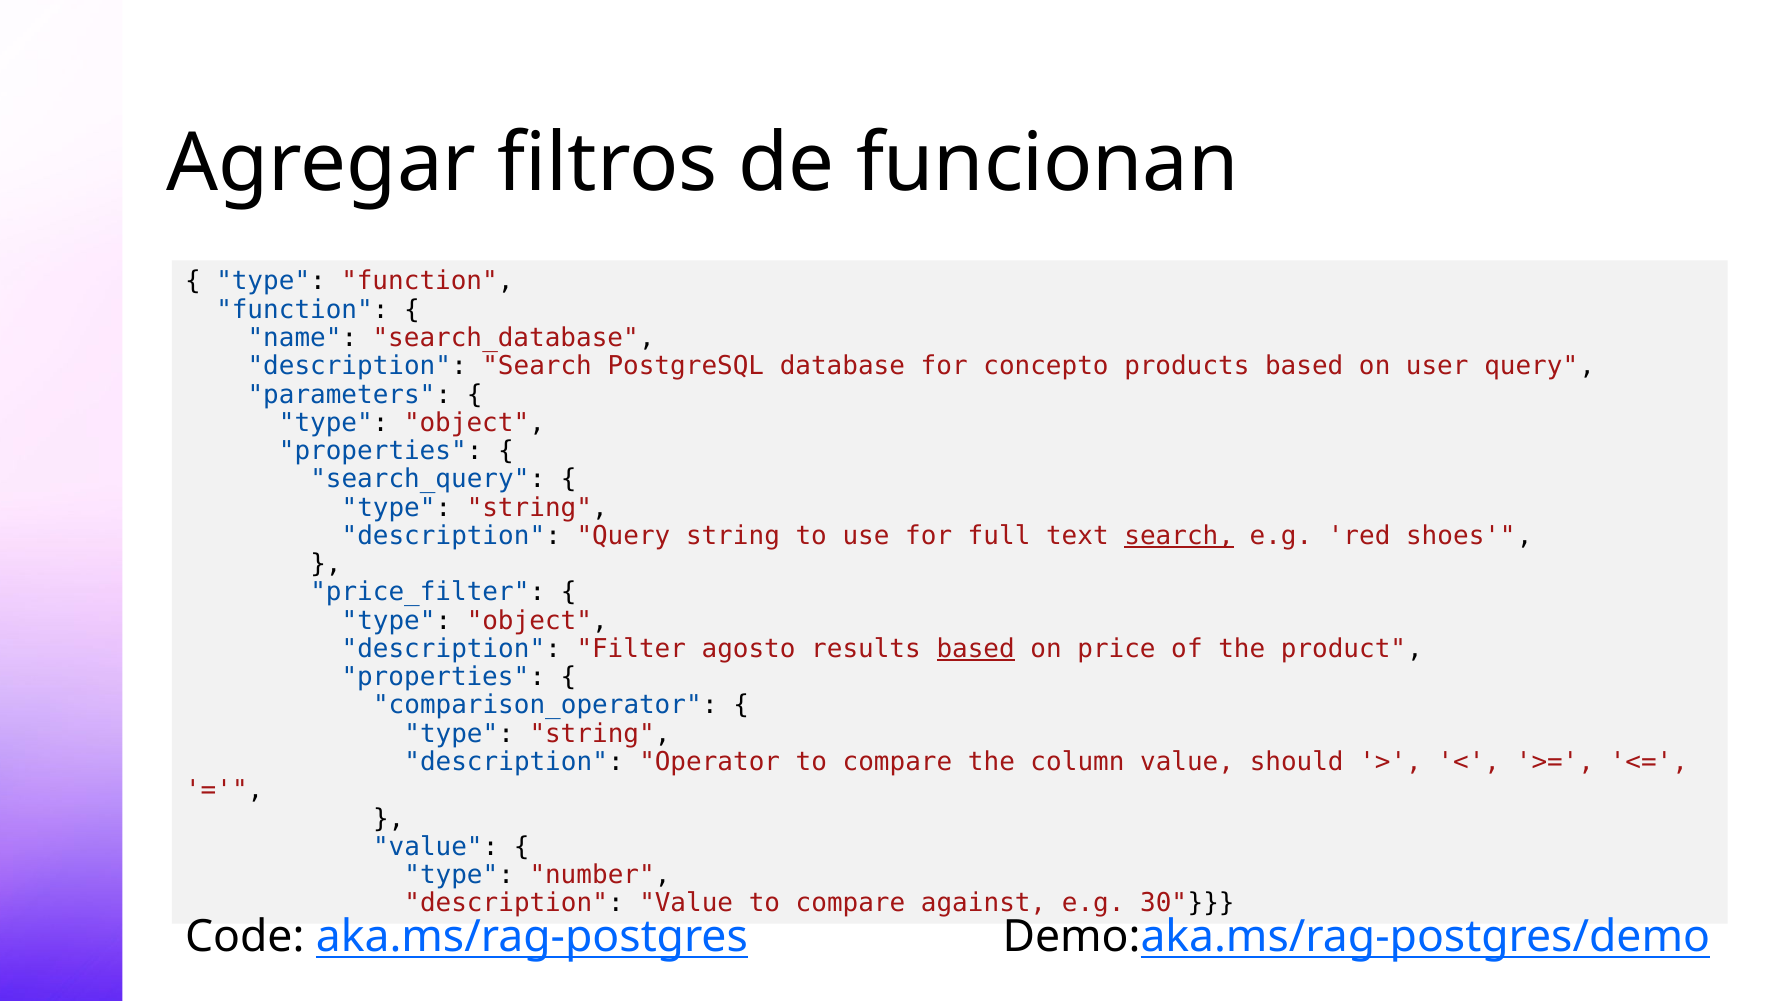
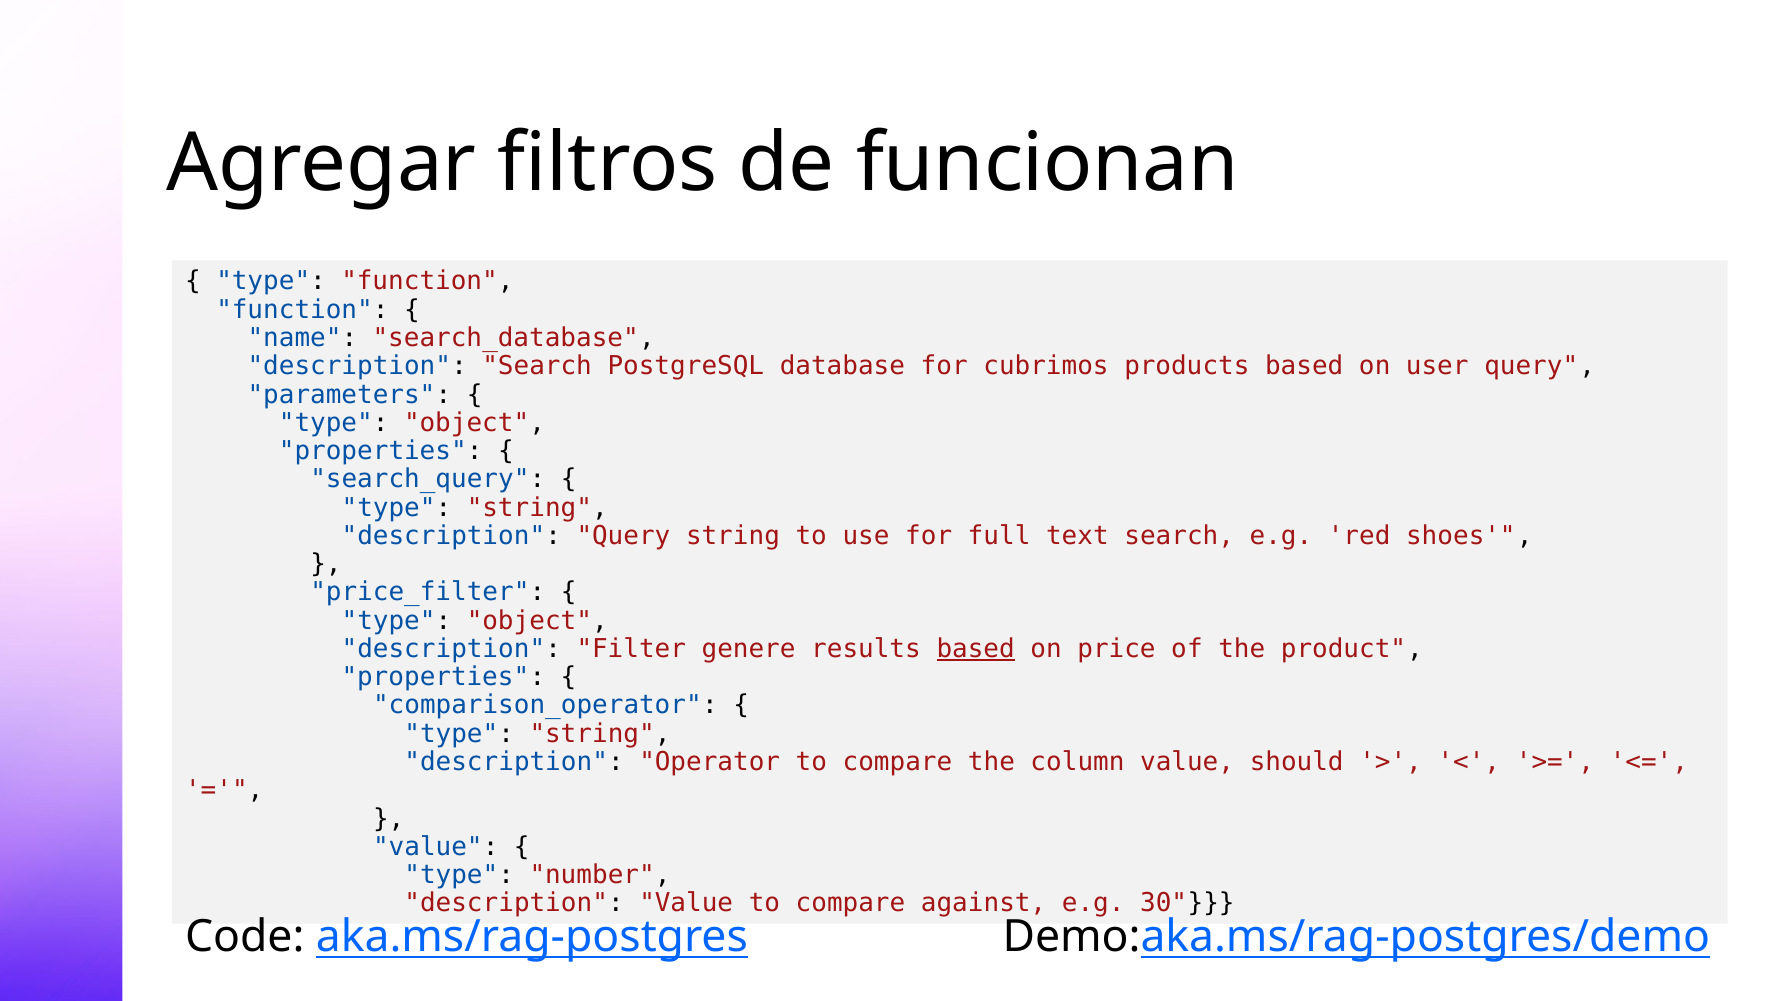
concepto: concepto -> cubrimos (1046, 366)
search underline: present -> none (1179, 536)
agosto: agosto -> genere (749, 649)
